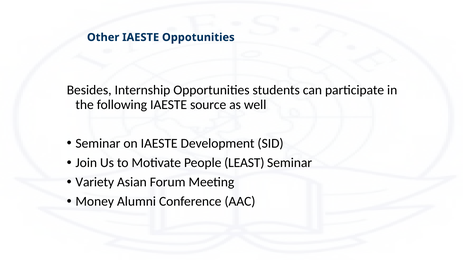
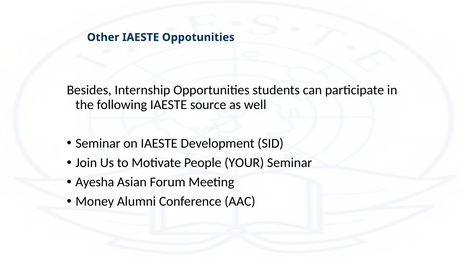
LEAST: LEAST -> YOUR (244, 163)
Variety: Variety -> Ayesha (95, 182)
